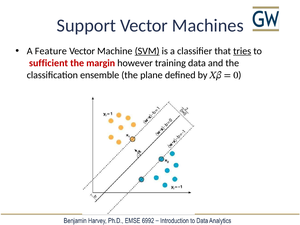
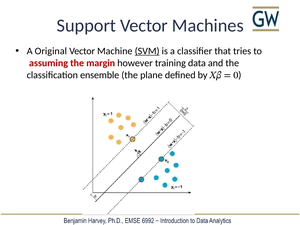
Feature: Feature -> Original (51, 51)
tries underline: present -> none (242, 51)
sufficient: sufficient -> assuming (49, 63)
